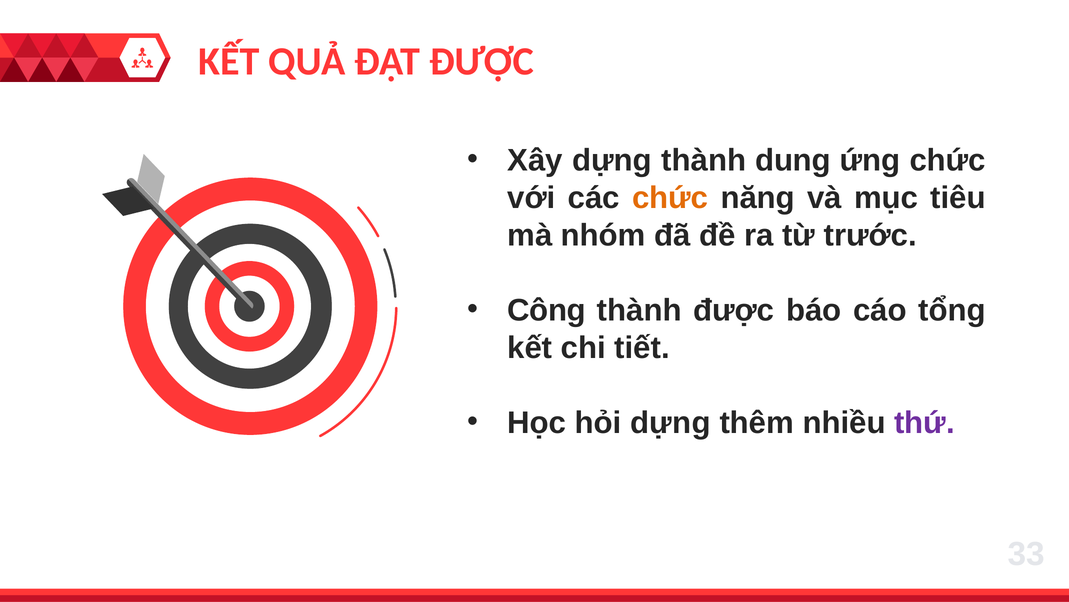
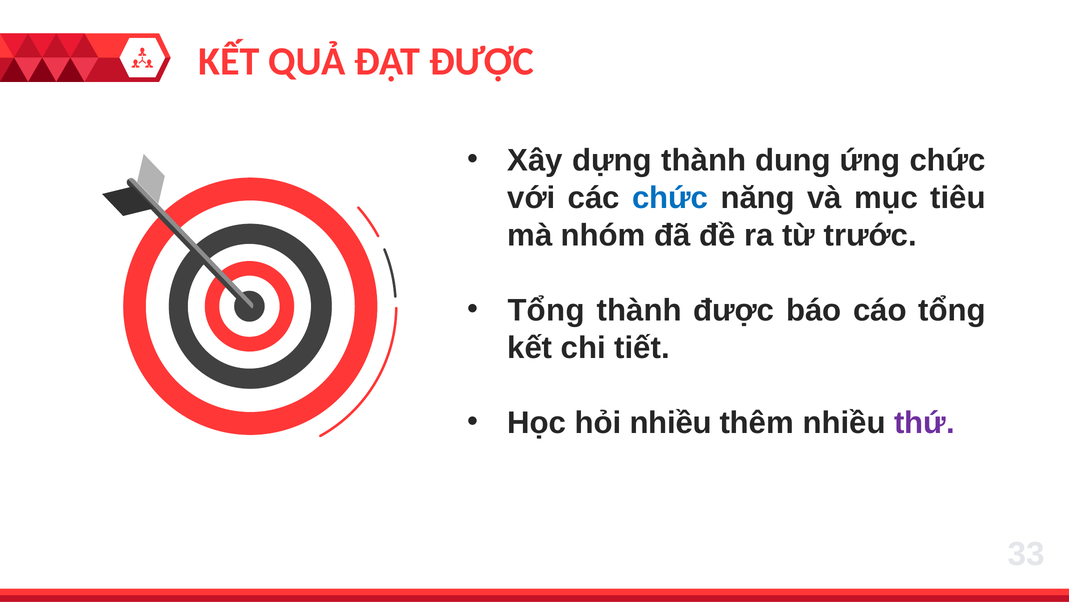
chức colour: orange -> blue (670, 198)
Công: Công -> Tổng (546, 310)
hỏi dựng: dựng -> nhiều (671, 422)
